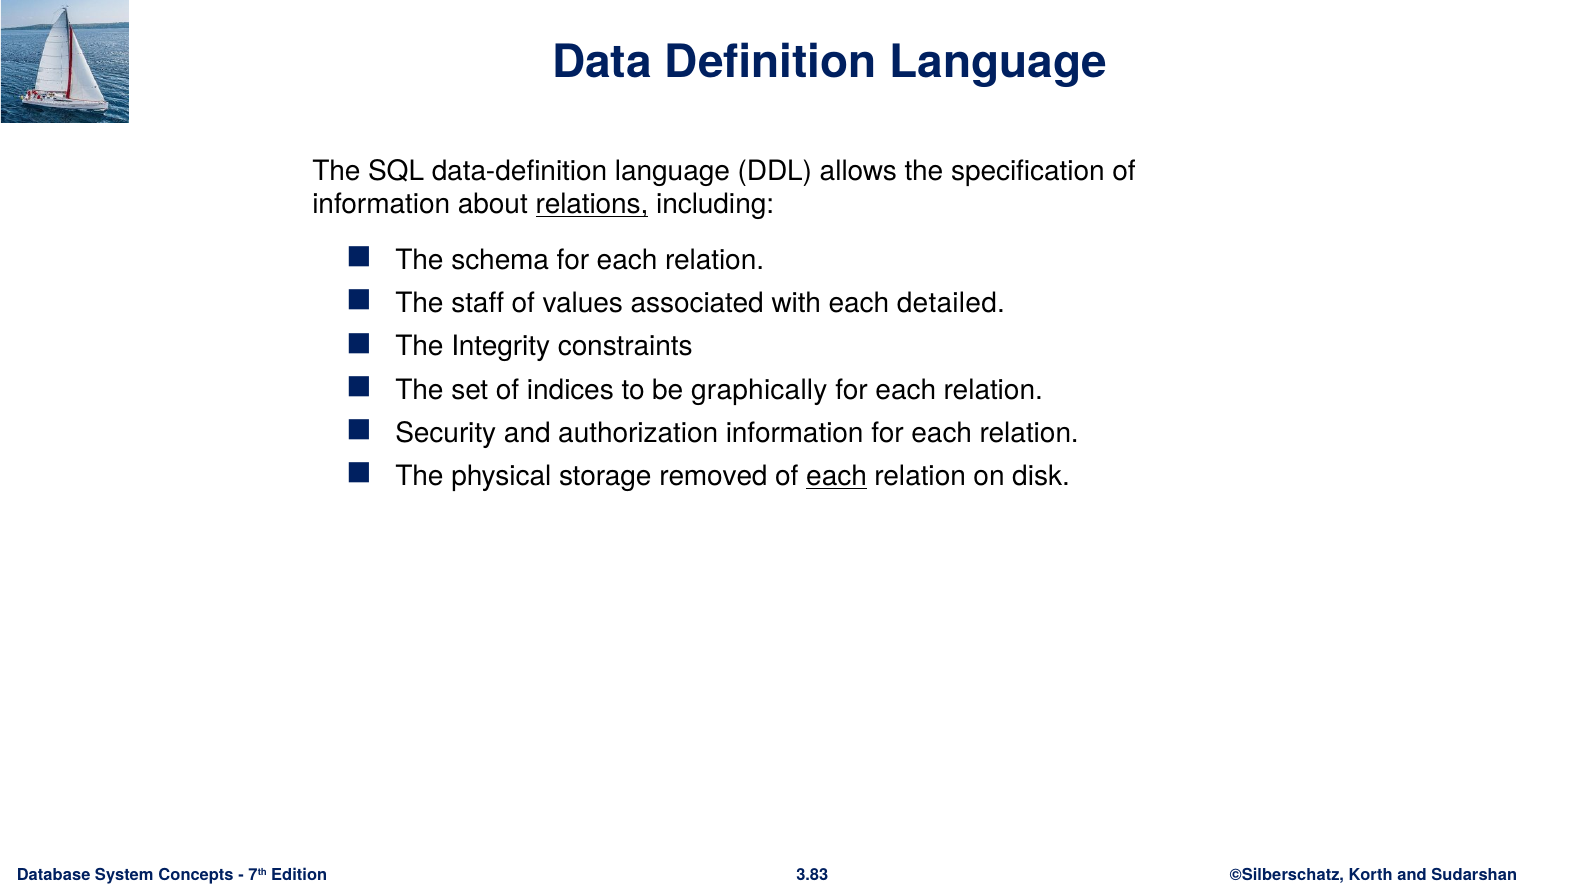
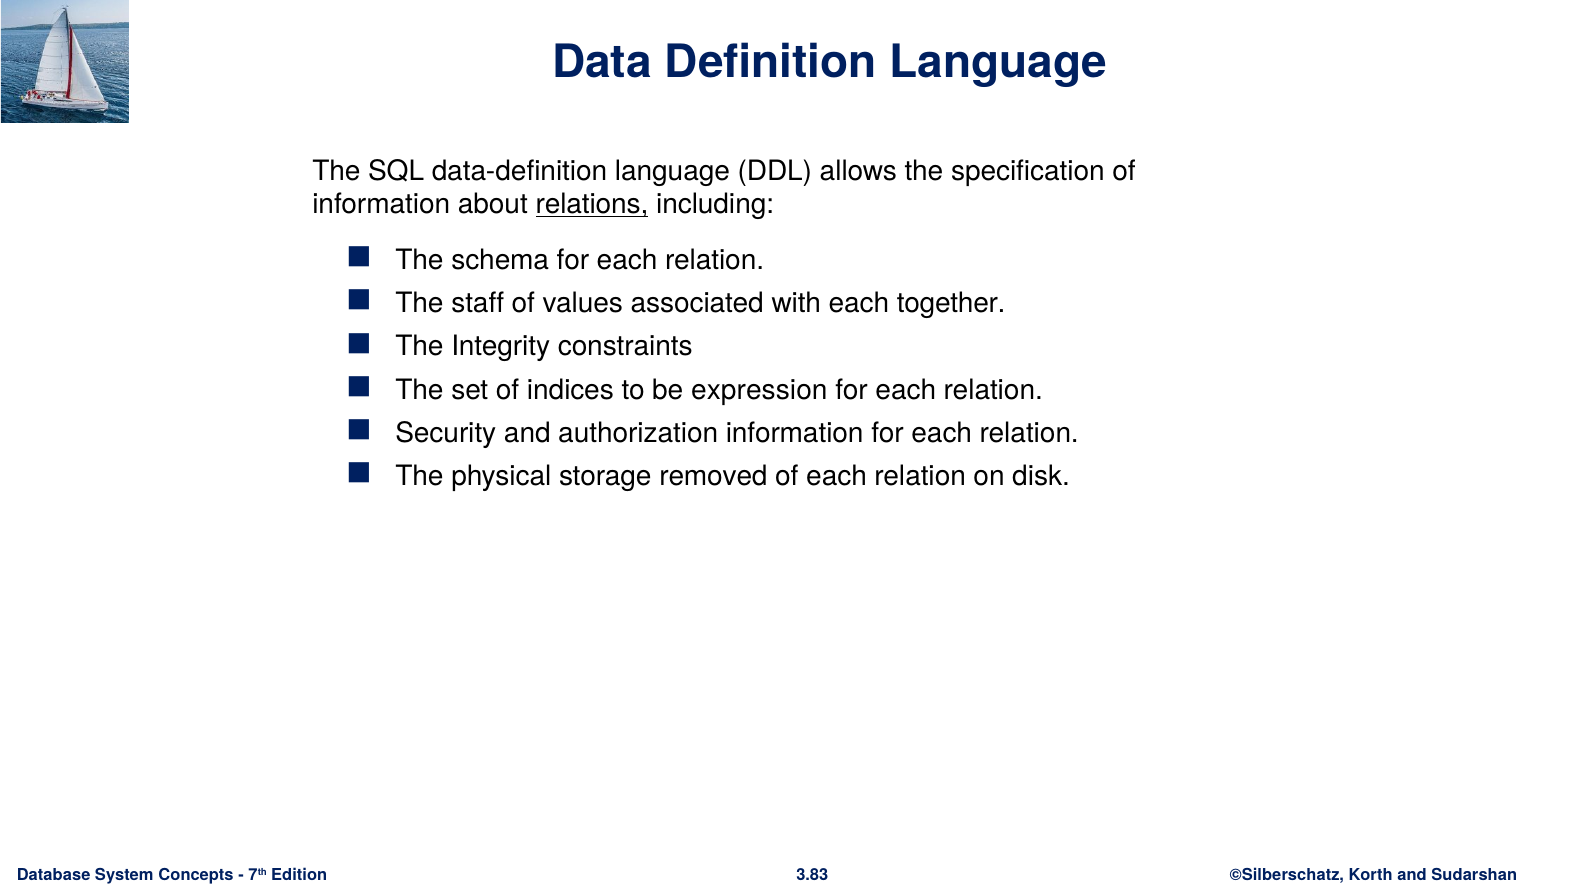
detailed: detailed -> together (951, 303)
graphically: graphically -> expression (759, 390)
each underline: present -> none (837, 476)
